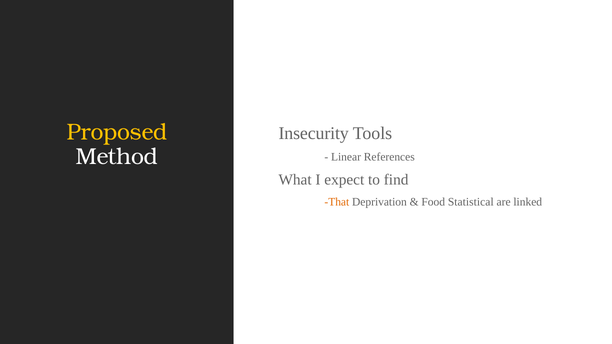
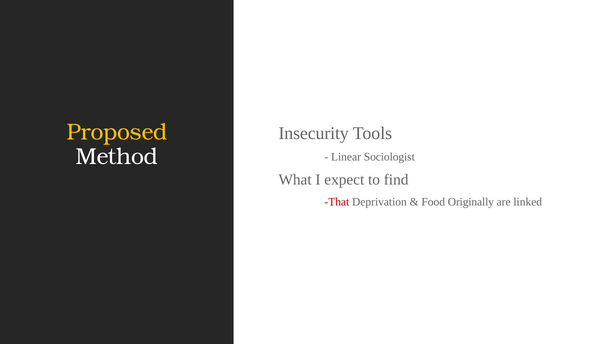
References: References -> Sociologist (389, 157)
That colour: orange -> red (337, 202)
Statistical: Statistical -> Originally (471, 202)
